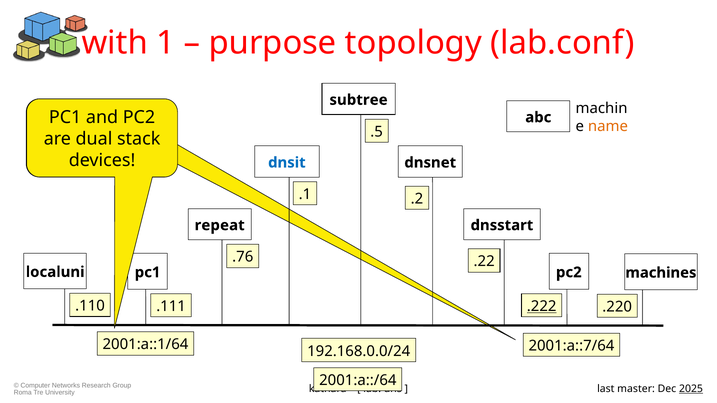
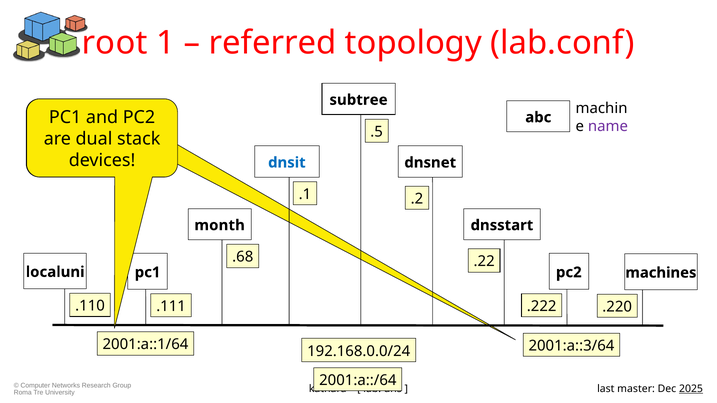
with: with -> root (115, 43)
purpose: purpose -> referred (273, 43)
name colour: orange -> purple (608, 126)
repeat: repeat -> month (220, 225)
.76: .76 -> .68 (243, 257)
.222 underline: present -> none (542, 307)
2001:a::7/64: 2001:a::7/64 -> 2001:a::3/64 (571, 346)
